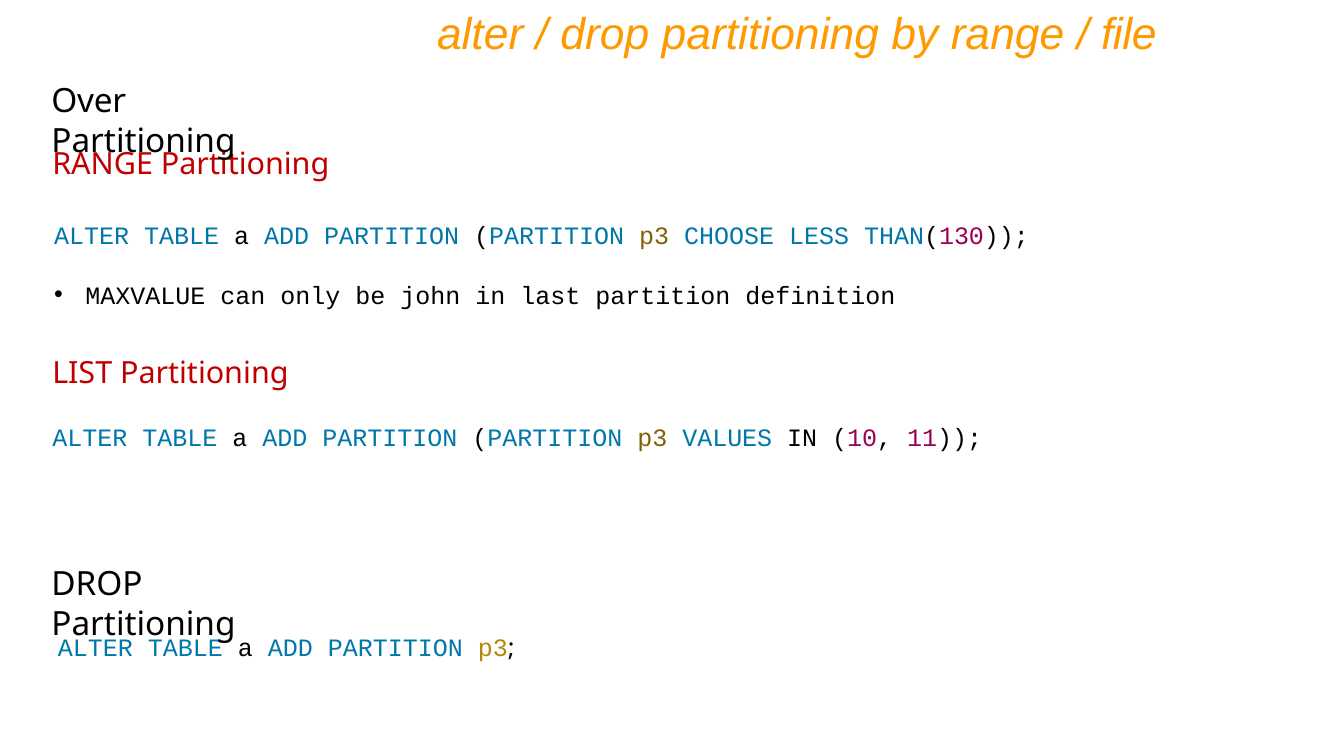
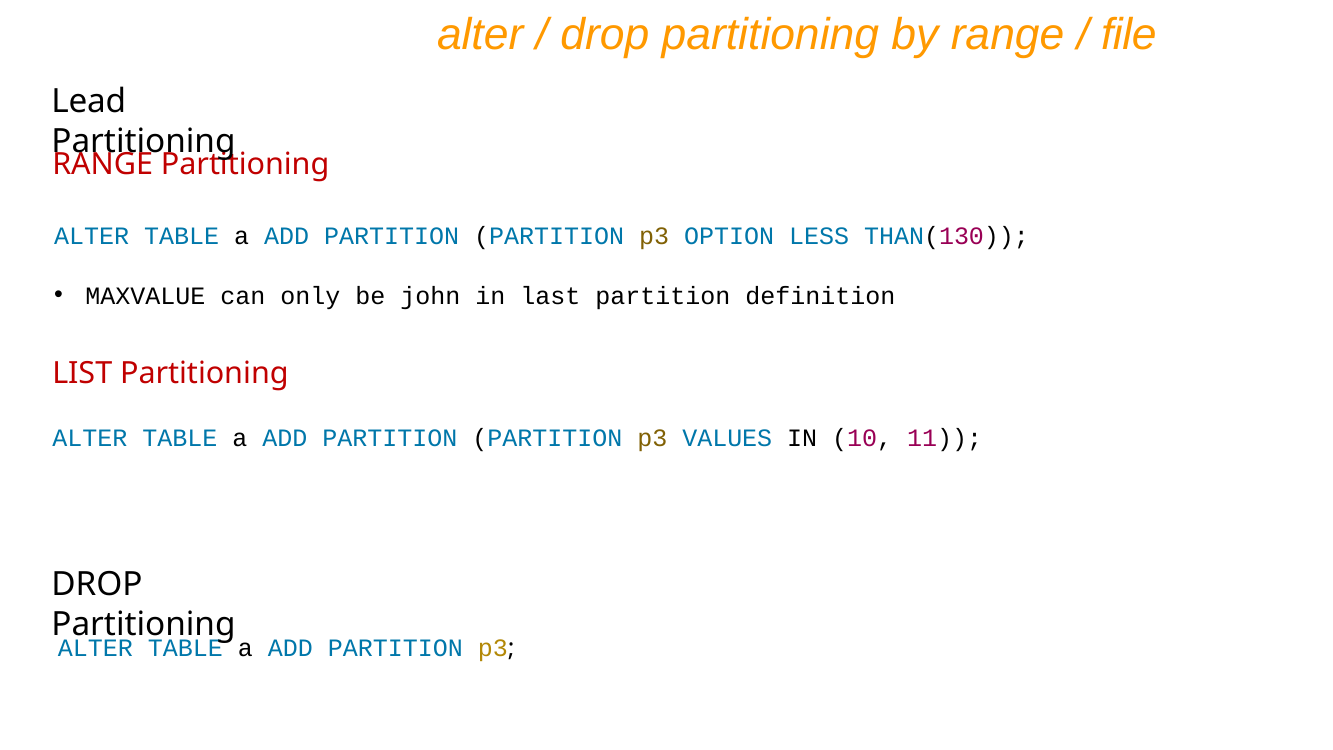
Over: Over -> Lead (89, 102)
CHOOSE: CHOOSE -> OPTION (729, 236)
